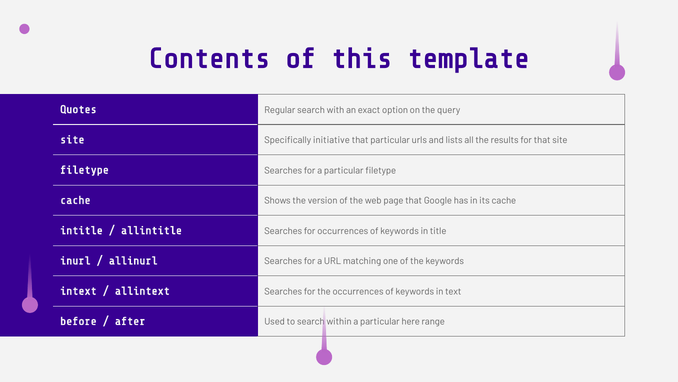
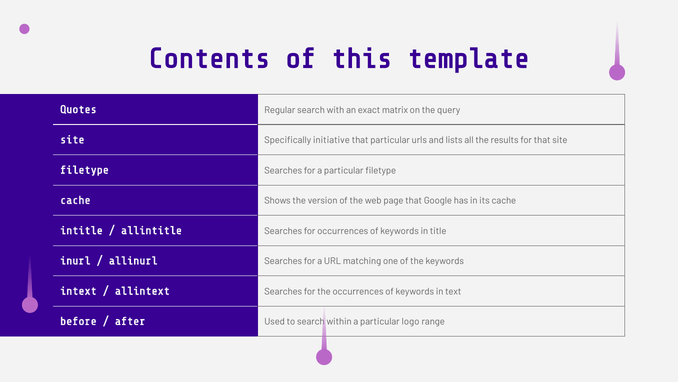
option: option -> matrix (395, 110)
here: here -> logo (411, 321)
